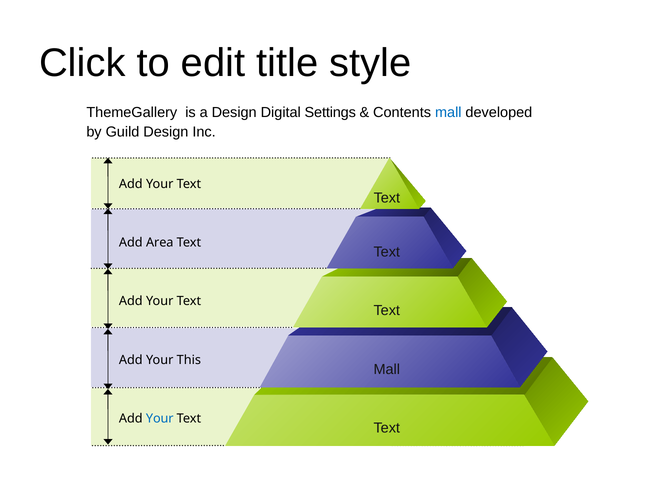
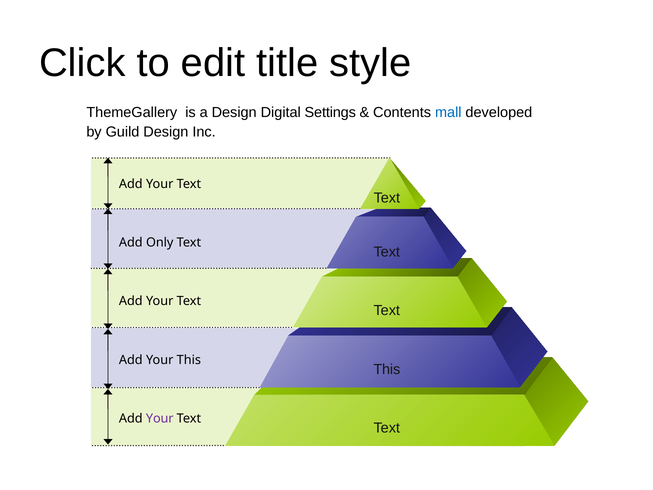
Area: Area -> Only (160, 242)
Mall: Mall -> This (387, 369)
Your colour: blue -> purple (160, 418)
